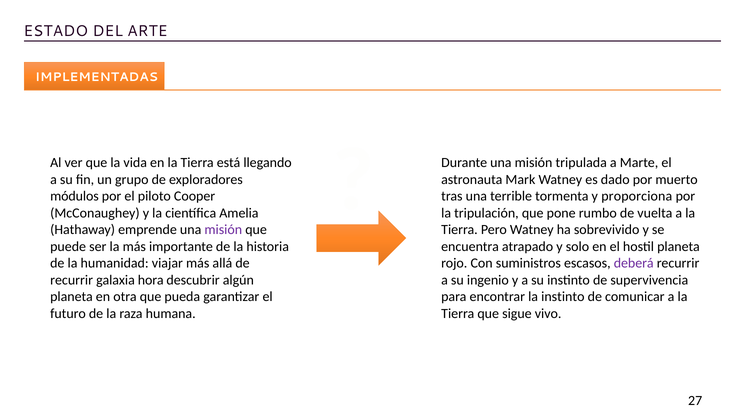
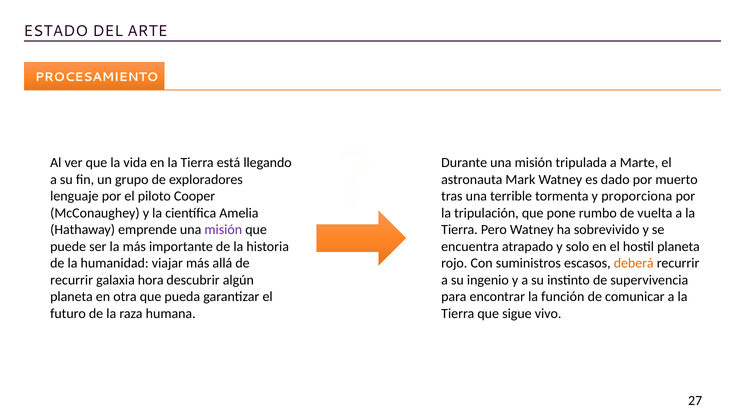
IMPLEMENTADAS: IMPLEMENTADAS -> PROCESAMIENTO (97, 77)
módulos: módulos -> lenguaje (74, 196)
deberá colour: purple -> orange (634, 263)
la instinto: instinto -> función (563, 297)
